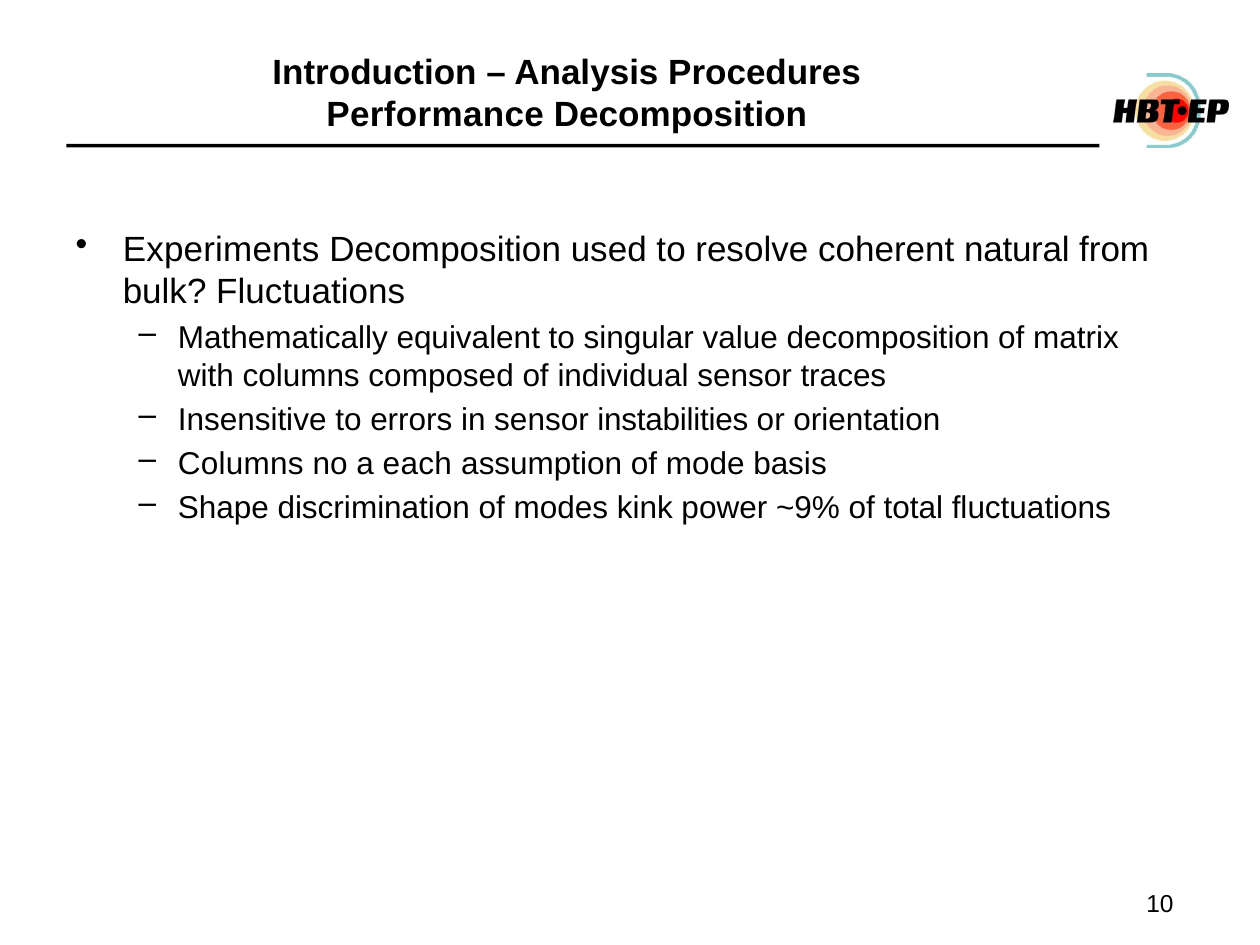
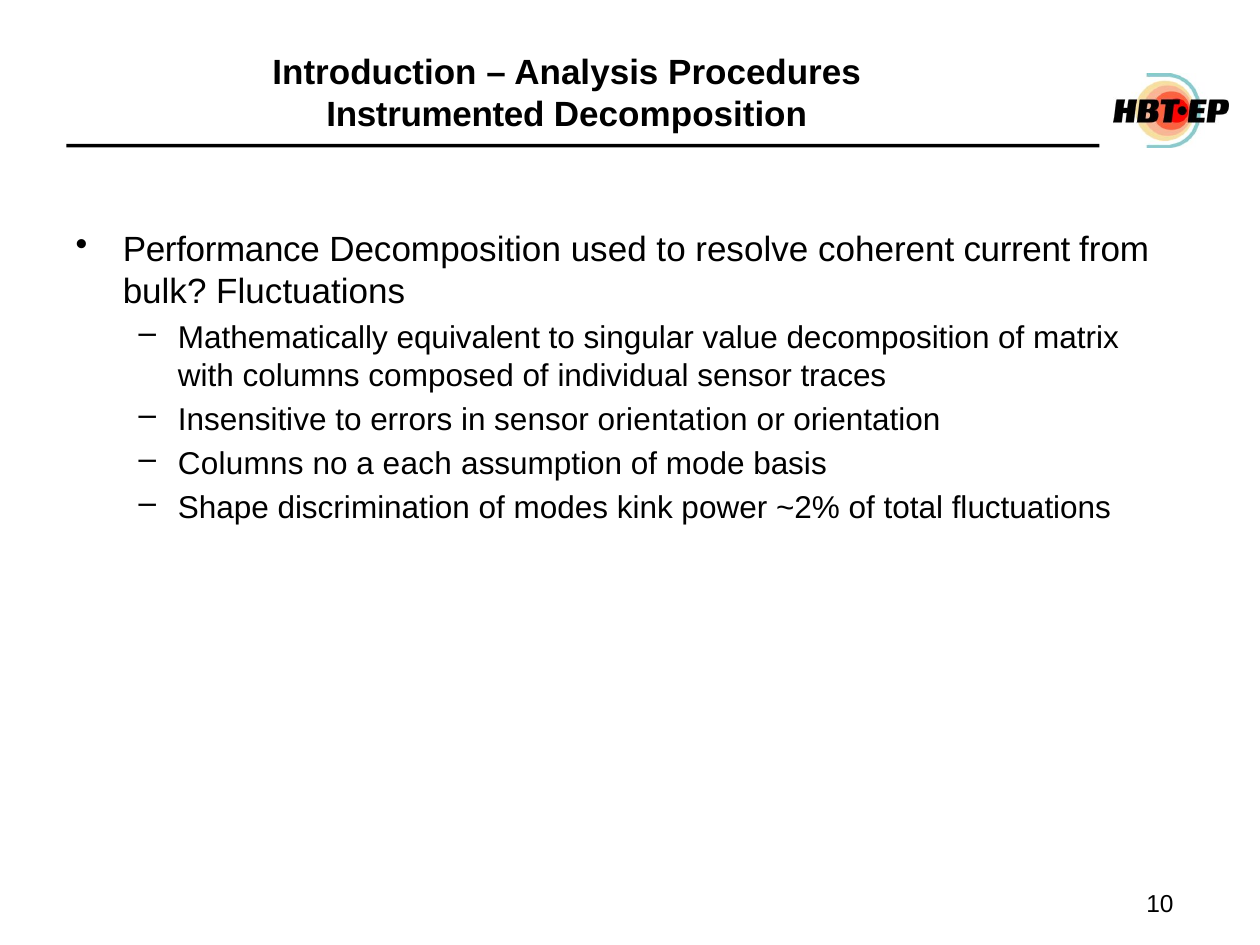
Performance: Performance -> Instrumented (435, 115)
Experiments: Experiments -> Performance (221, 250)
natural: natural -> current (1017, 250)
sensor instabilities: instabilities -> orientation (673, 420)
~9%: ~9% -> ~2% (808, 508)
